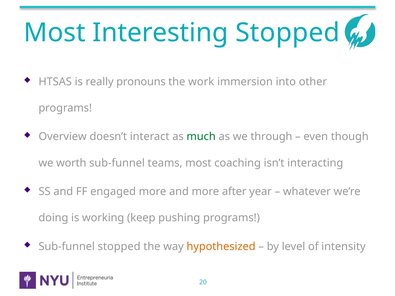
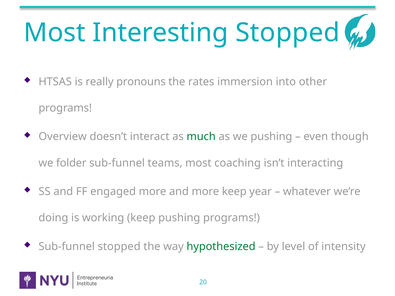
work: work -> rates (201, 82)
we through: through -> pushing (271, 137)
worth: worth -> folder (71, 163)
more after: after -> keep (234, 192)
hypothesized colour: orange -> green (221, 247)
